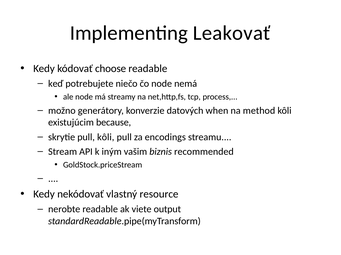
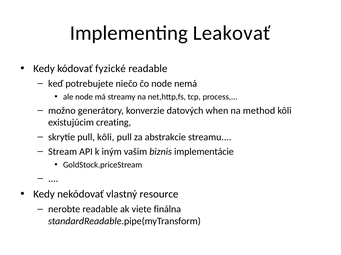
choose: choose -> fyzické (110, 69)
because: because -> creating (114, 123)
encodings: encodings -> abstrakcie (165, 137)
recommended: recommended -> implementácie (204, 152)
output: output -> finálna (167, 210)
